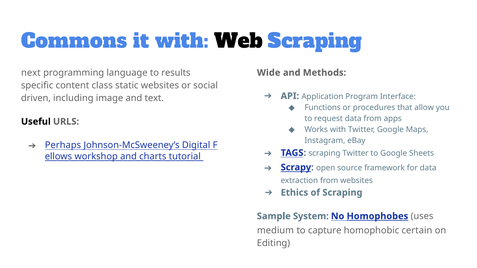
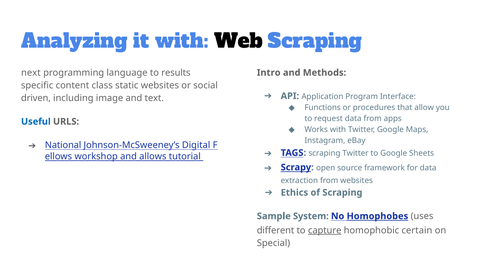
Commons: Commons -> Analyzing (74, 41)
Wide: Wide -> Intro (269, 73)
Useful colour: black -> blue (36, 122)
Perhaps: Perhaps -> National (63, 145)
charts: charts -> allows (153, 156)
medium: medium -> different (276, 231)
capture underline: none -> present (325, 231)
Editing: Editing -> Special (273, 243)
